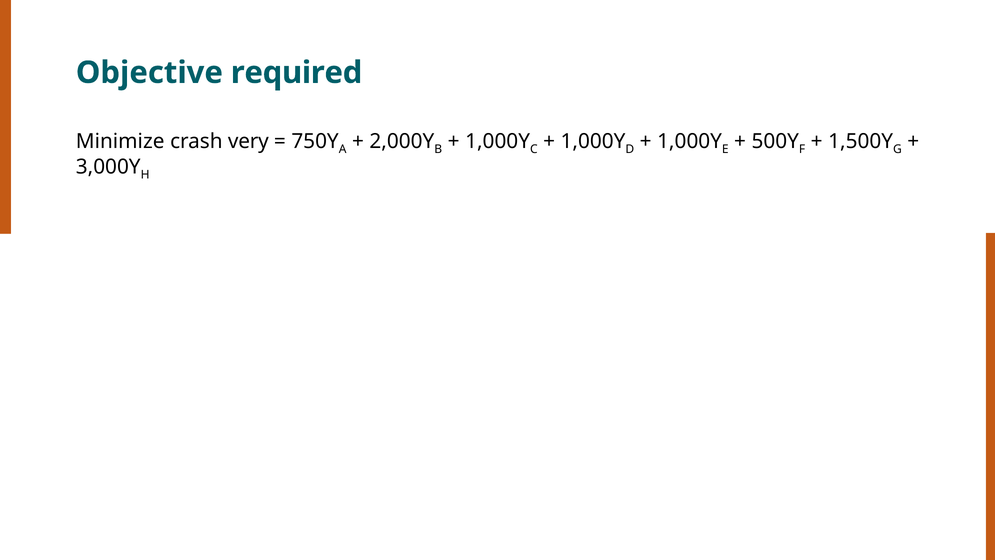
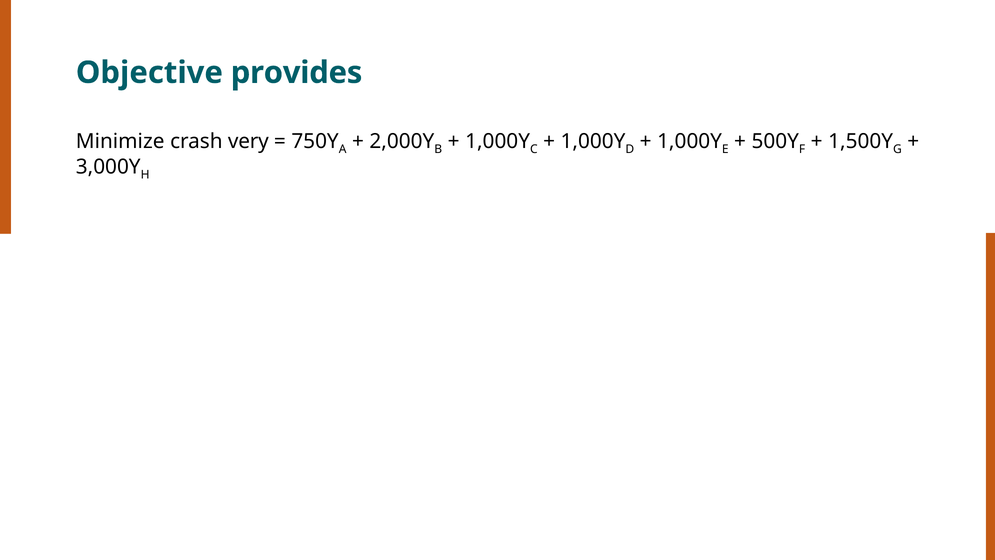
required: required -> provides (297, 73)
